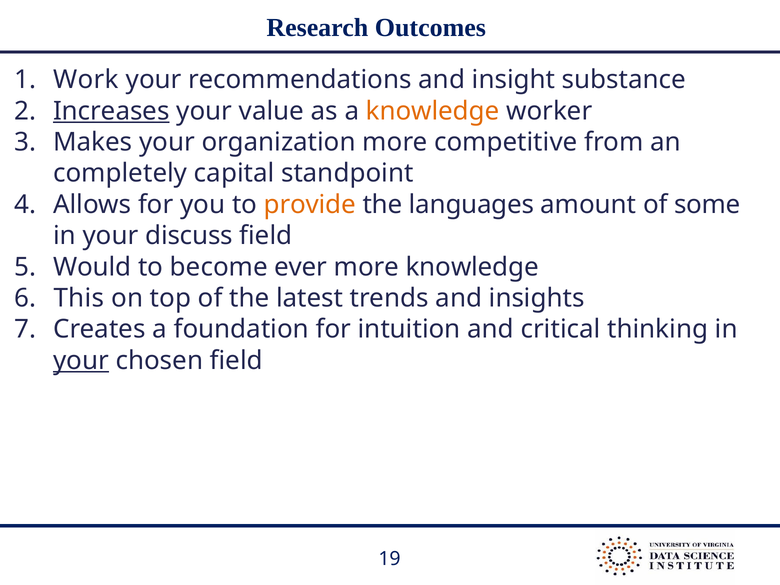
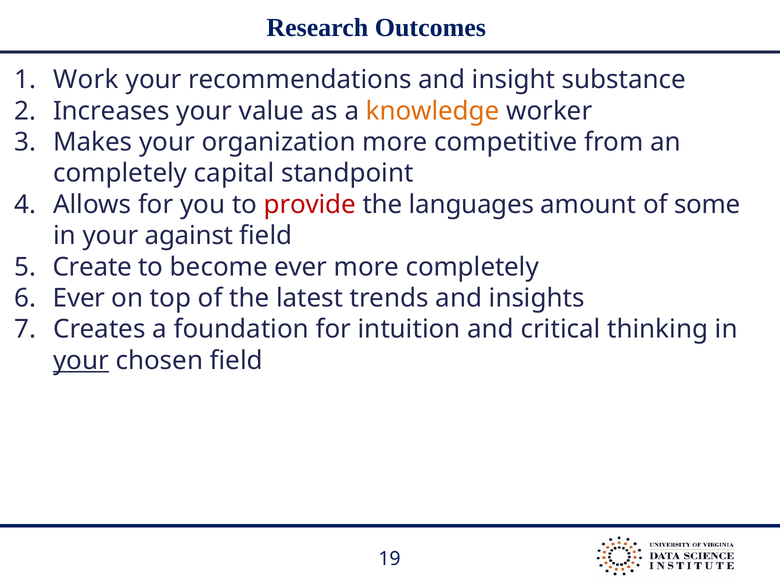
Increases underline: present -> none (111, 111)
provide colour: orange -> red (310, 205)
discuss: discuss -> against (189, 236)
Would: Would -> Create (92, 267)
more knowledge: knowledge -> completely (472, 267)
This: This -> Ever (79, 298)
